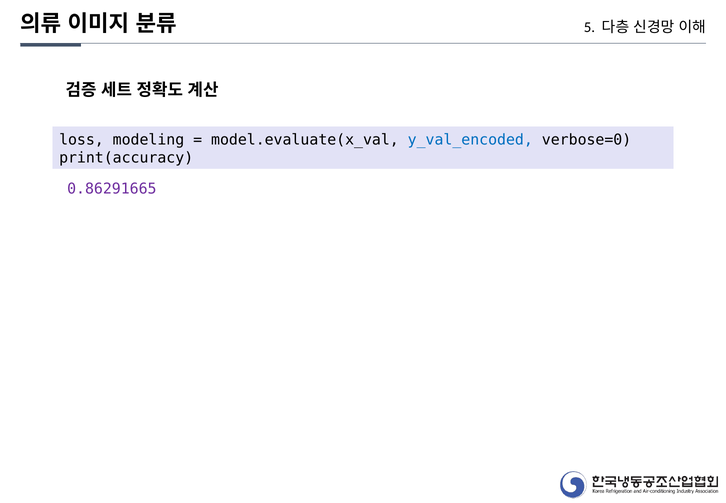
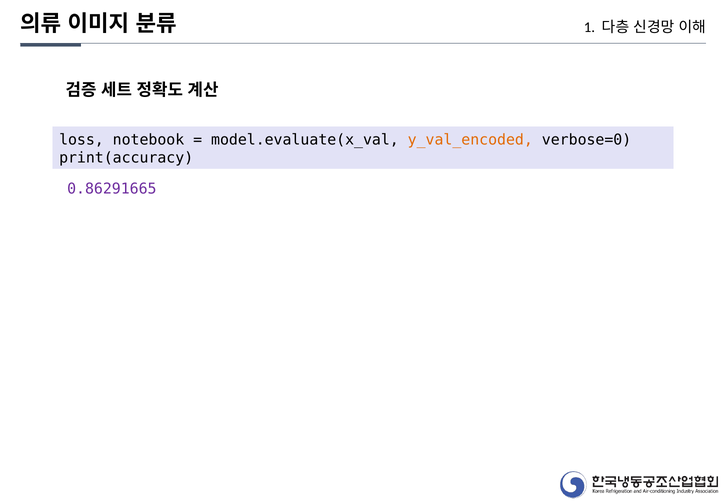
5: 5 -> 1 (589, 27)
modeling: modeling -> notebook (148, 140)
y_val_encoded colour: blue -> orange (470, 140)
